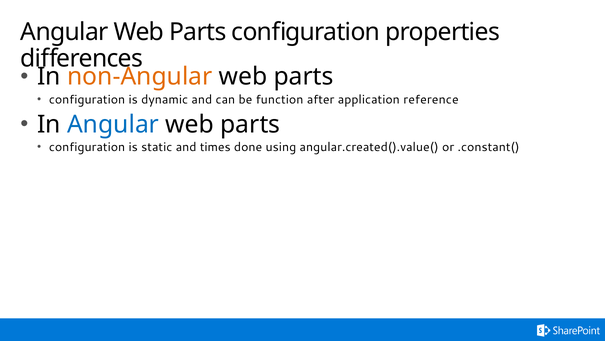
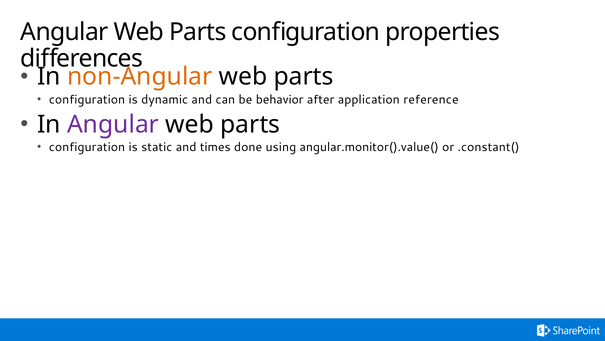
function: function -> behavior (280, 99)
Angular colour: blue -> purple (113, 124)
angular.created().value(: angular.created().value( -> angular.monitor().value( (369, 147)
